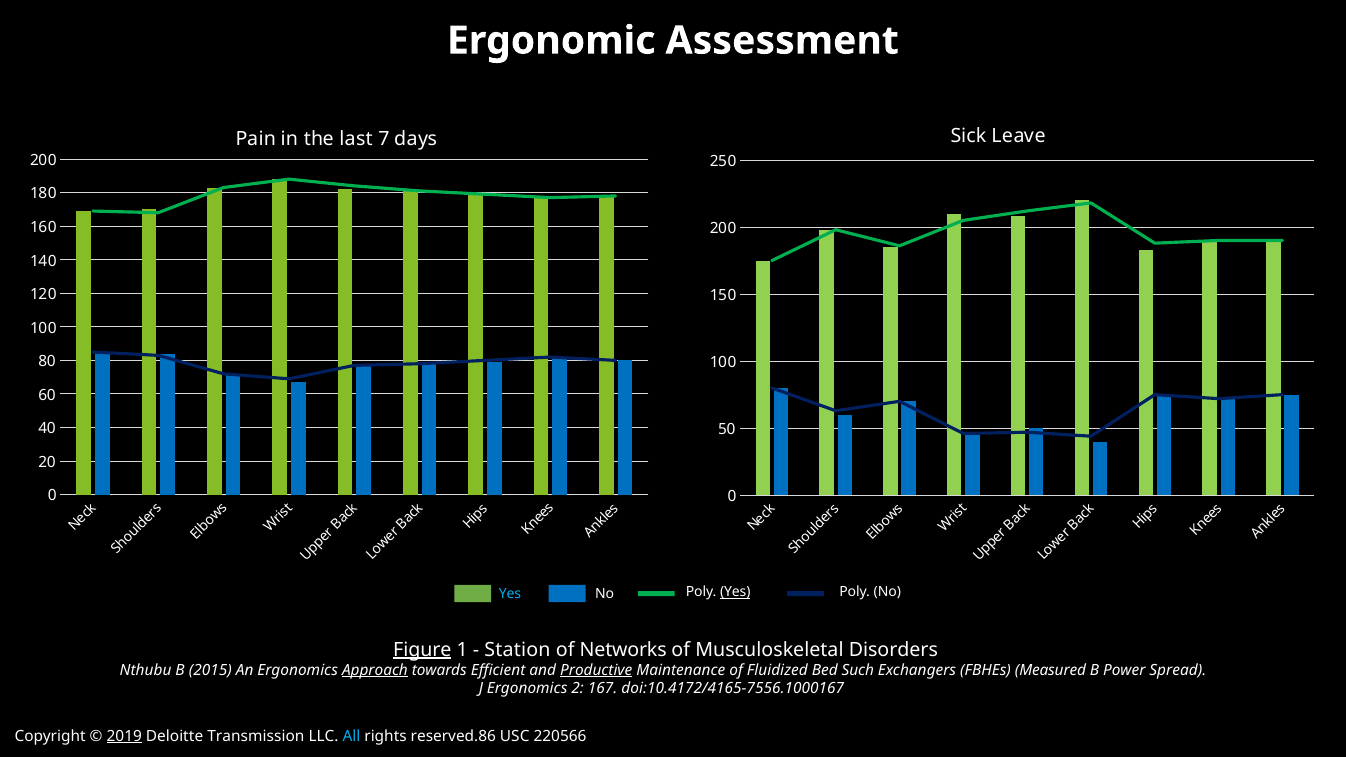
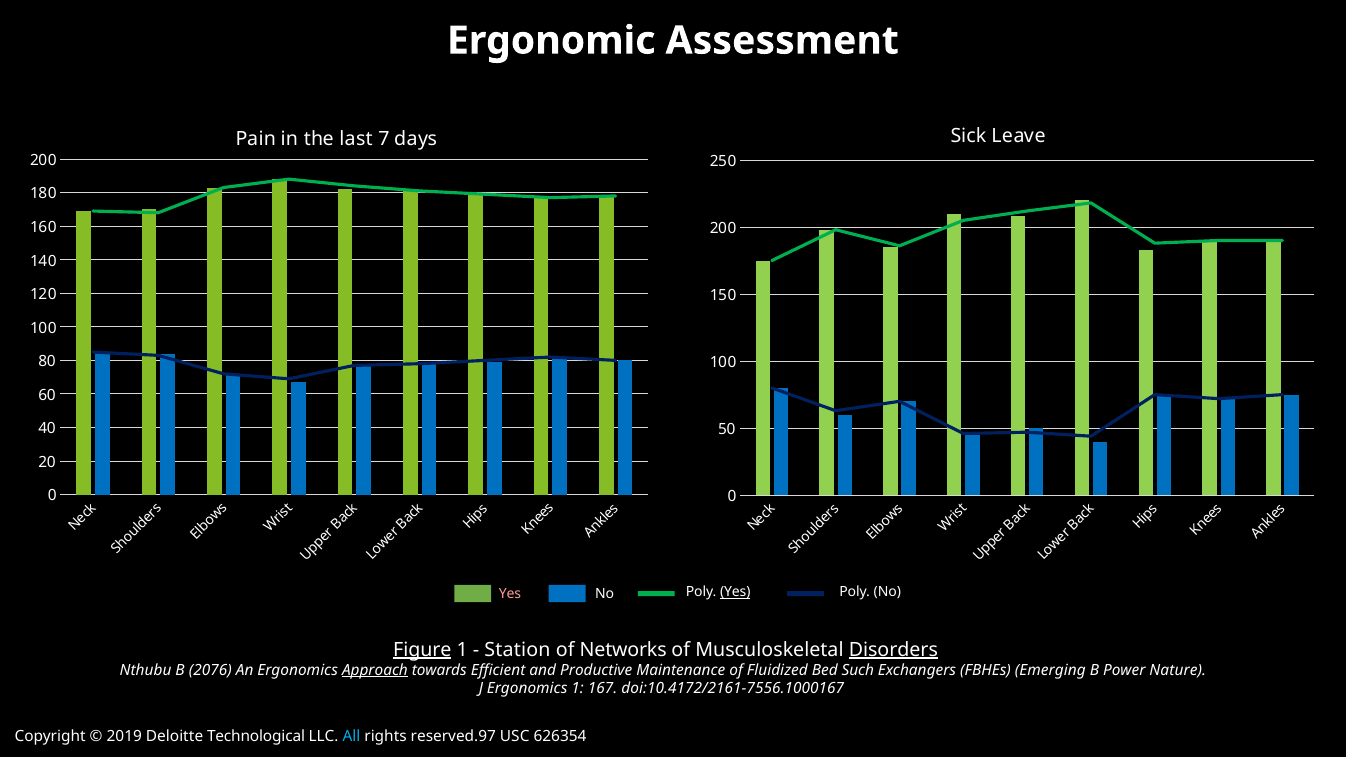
Yes colour: light blue -> pink (510, 594)
Disorders underline: none -> present (893, 650)
2015: 2015 -> 2076 (210, 670)
Productive underline: present -> none (596, 670)
Measured: Measured -> Emerging (1050, 670)
Spread: Spread -> Nature (1178, 670)
Ergonomics 2: 2 -> 1 (578, 689)
doi:10.4172/4165-7556.1000167: doi:10.4172/4165-7556.1000167 -> doi:10.4172/2161-7556.1000167 (733, 689)
2019 underline: present -> none (124, 736)
Transmission: Transmission -> Technological (256, 736)
reserved.86: reserved.86 -> reserved.97 (453, 736)
220566: 220566 -> 626354 (560, 736)
